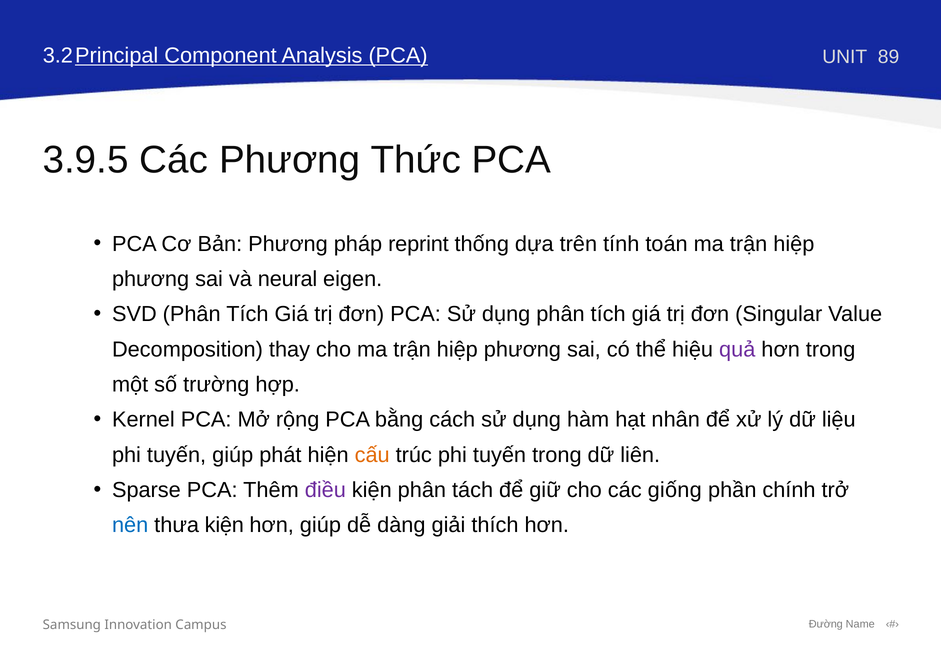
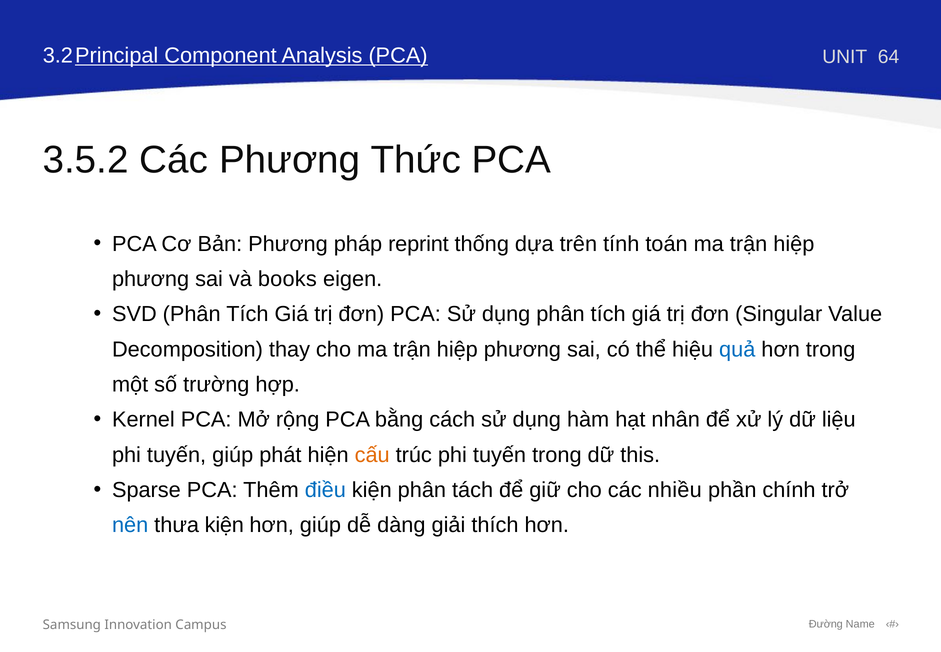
89: 89 -> 64 (889, 57)
3.9.5: 3.9.5 -> 3.5.2 (86, 160)
neural: neural -> books (287, 279)
quả colour: purple -> blue (737, 350)
liên: liên -> this (640, 455)
điều colour: purple -> blue (325, 490)
giống: giống -> nhiều (675, 490)
